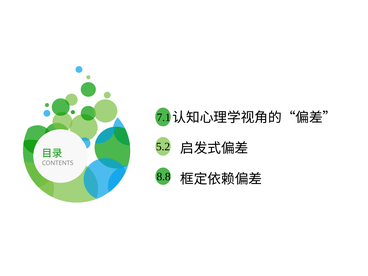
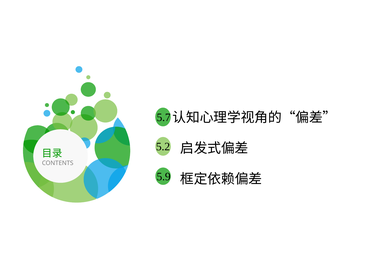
7.1: 7.1 -> 5.7 (164, 117)
8.8: 8.8 -> 5.9 (164, 177)
